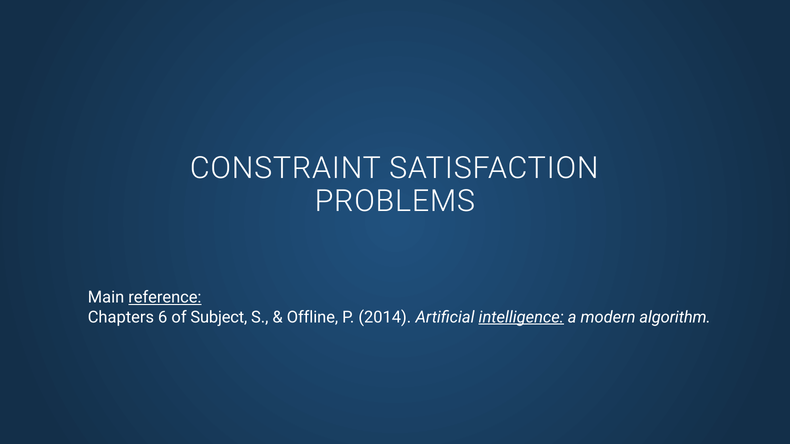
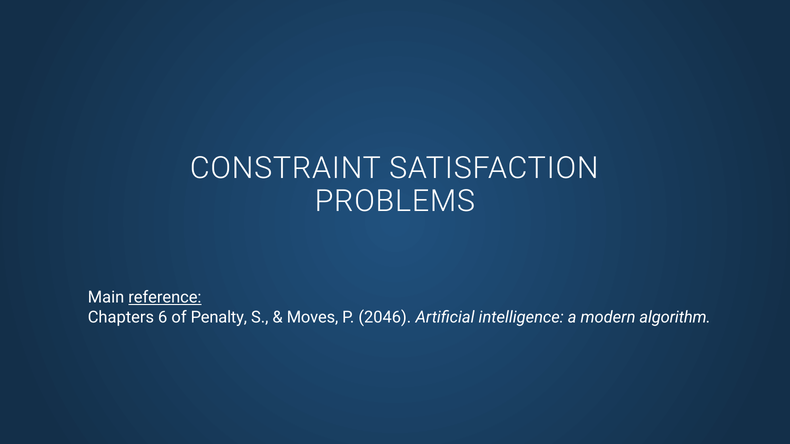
Subject: Subject -> Penalty (219, 317)
Offline: Offline -> Moves (313, 317)
2014: 2014 -> 2046 (385, 317)
intelligence underline: present -> none (521, 317)
